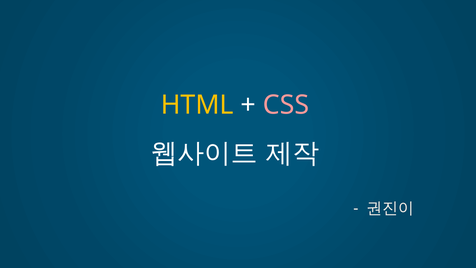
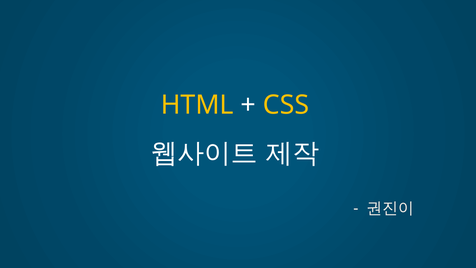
CSS colour: pink -> yellow (286, 105)
